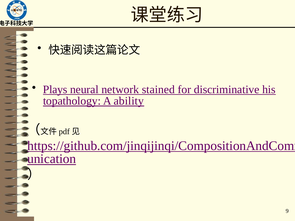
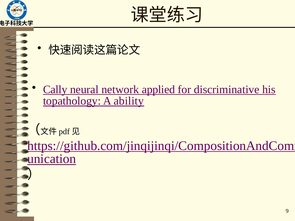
Plays: Plays -> Cally (55, 90)
stained: stained -> applied (158, 90)
